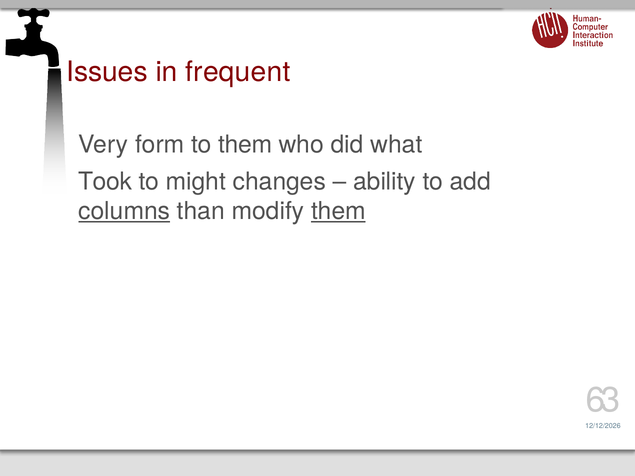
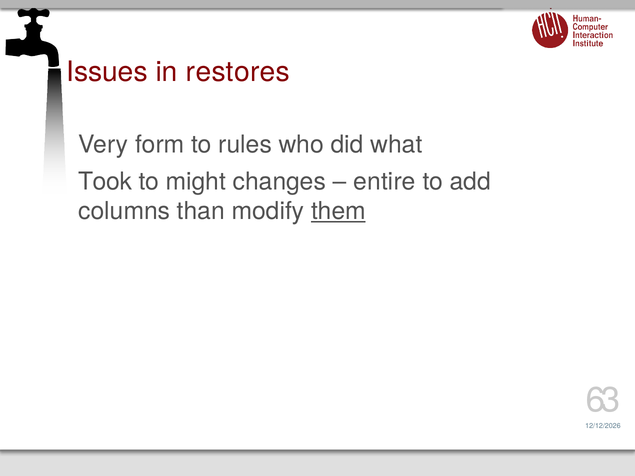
frequent: frequent -> restores (238, 72)
to them: them -> rules (245, 145)
ability: ability -> entire (384, 182)
columns underline: present -> none (124, 211)
